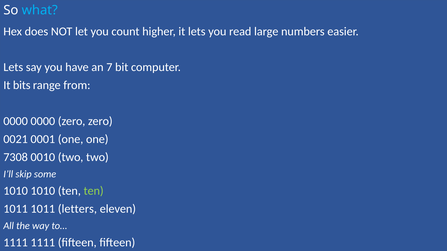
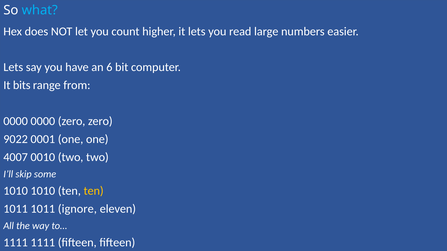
7: 7 -> 6 (109, 67)
0021: 0021 -> 9022 (16, 139)
7308: 7308 -> 4007 (16, 157)
ten colour: light green -> yellow (94, 191)
letters: letters -> ignore (77, 209)
